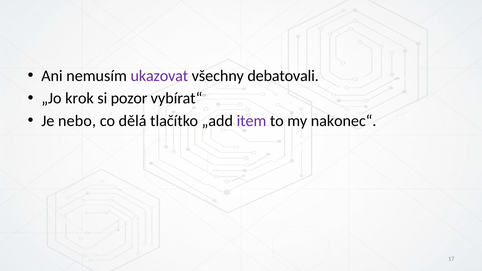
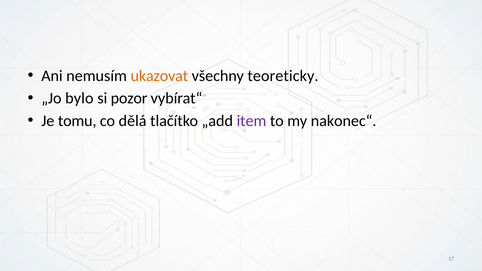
ukazovat colour: purple -> orange (159, 76)
debatovali: debatovali -> teoreticky (283, 76)
krok: krok -> bylo (79, 98)
nebo: nebo -> tomu (77, 121)
